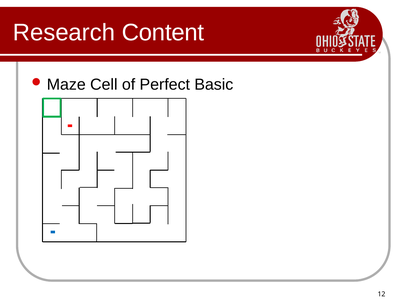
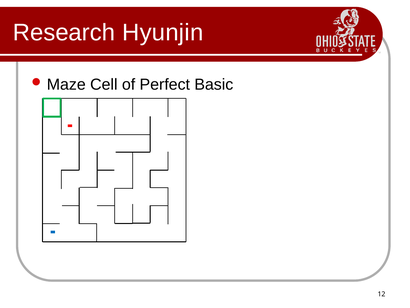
Content: Content -> Hyunjin (163, 32)
